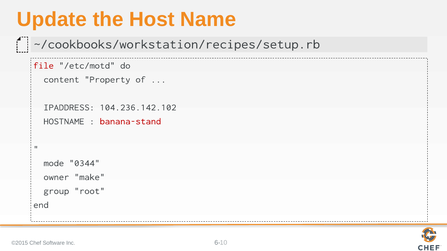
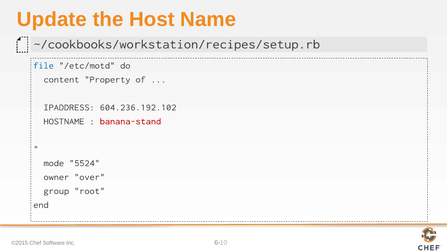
file colour: red -> blue (44, 66)
104.236.142.102: 104.236.142.102 -> 604.236.192.102 (138, 107)
0344: 0344 -> 5524 (84, 163)
make: make -> over (90, 177)
